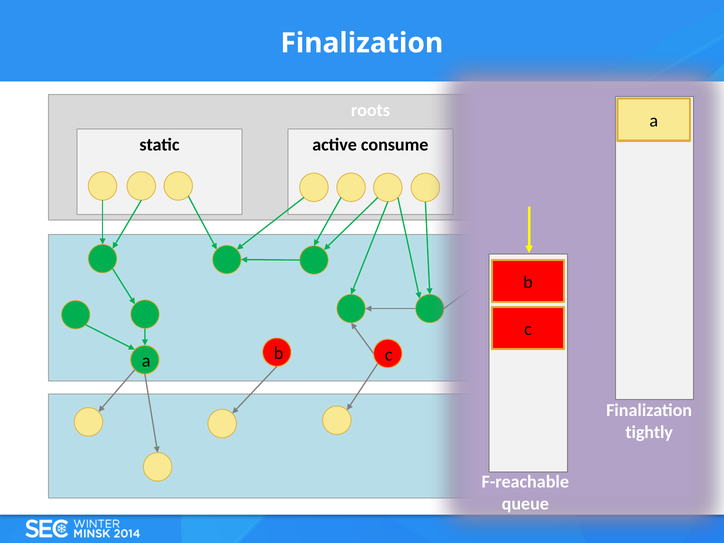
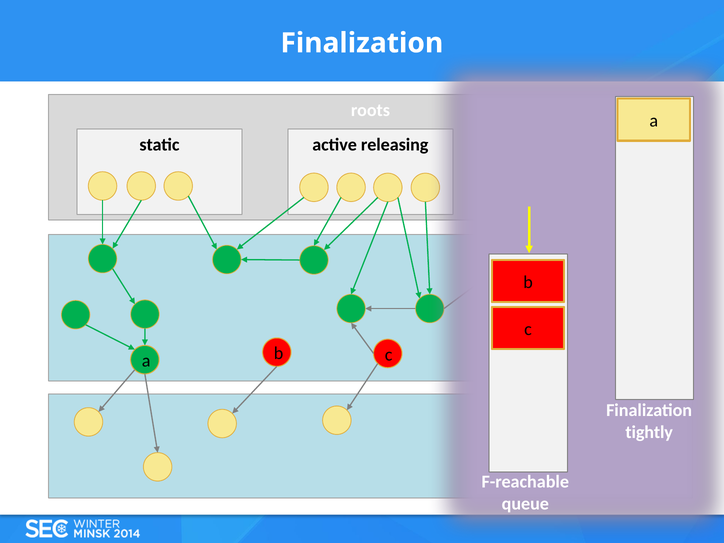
consume: consume -> releasing (395, 145)
